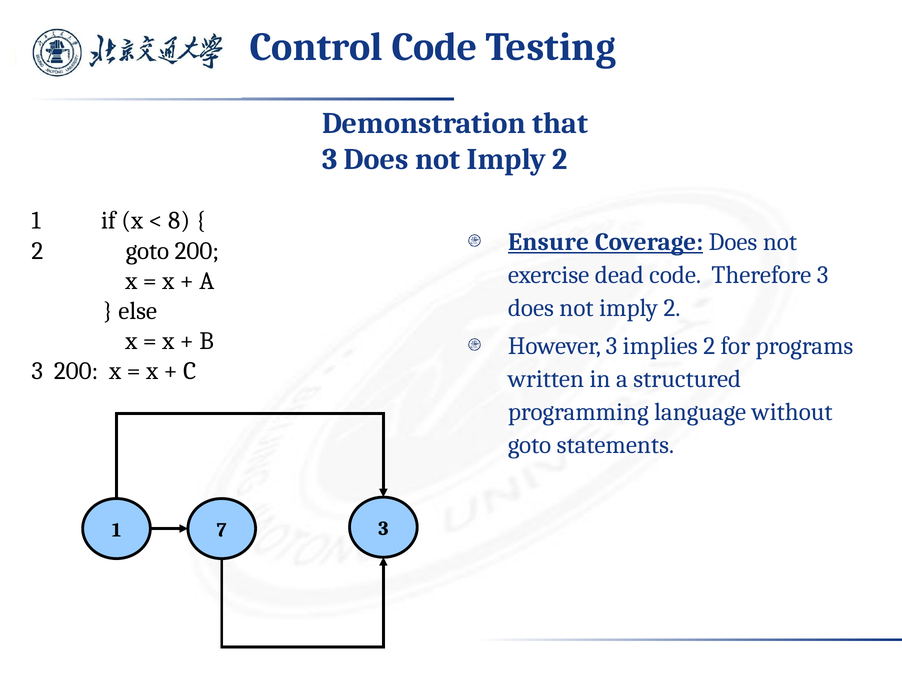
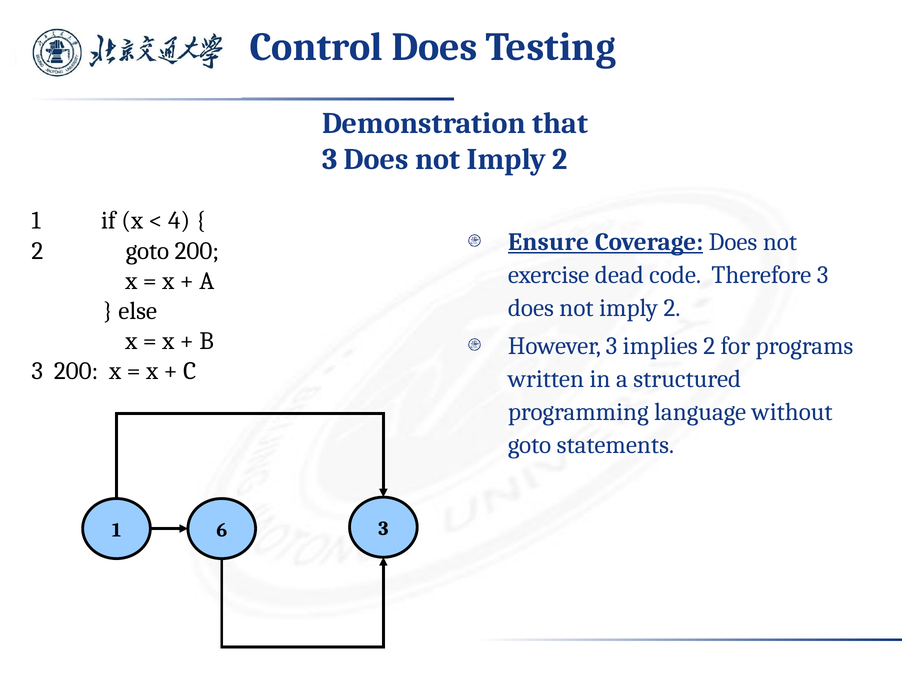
Control Code: Code -> Does (434, 47)
8: 8 -> 4 (179, 221)
7: 7 -> 6 (222, 530)
